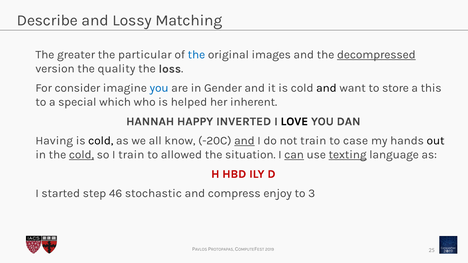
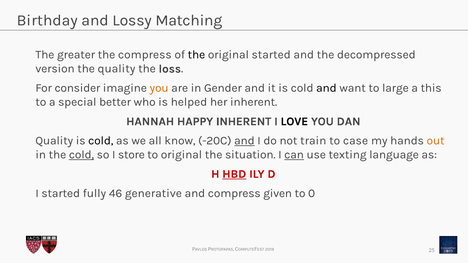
Describe: Describe -> Birthday (47, 20)
the particular: particular -> compress (145, 55)
the colour: blue -> black (196, 55)
original images: images -> started (271, 55)
decompressed underline: present -> none (376, 55)
you colour: blue -> orange (159, 88)
store: store -> large (395, 88)
which: which -> better (115, 102)
HAPPY INVERTED: INVERTED -> INHERENT (244, 121)
Having: Having -> Quality (54, 141)
out colour: black -> orange (436, 141)
I train: train -> store (131, 155)
to allowed: allowed -> original (181, 155)
texting underline: present -> none (348, 155)
HBD underline: none -> present (234, 174)
step: step -> fully (94, 193)
stochastic: stochastic -> generative (153, 193)
enjoy: enjoy -> given (278, 193)
3: 3 -> 0 (312, 193)
